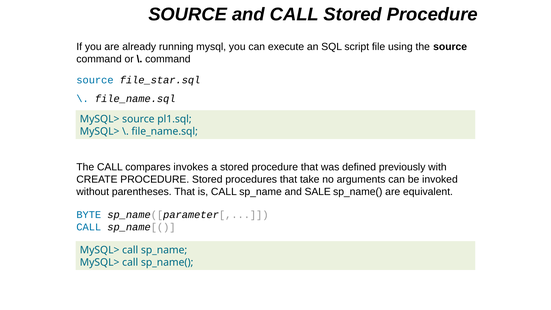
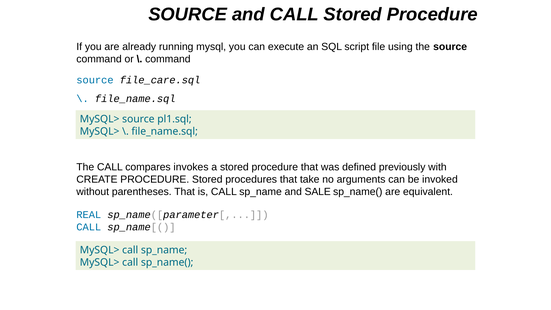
file_star.sql: file_star.sql -> file_care.sql (160, 80)
BYTE: BYTE -> REAL (89, 215)
